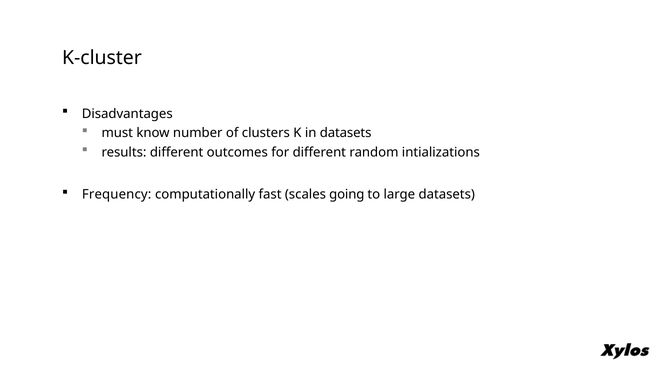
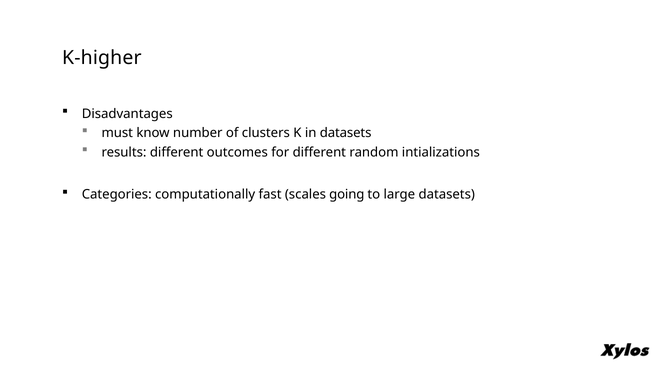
K-cluster: K-cluster -> K-higher (102, 58)
Frequency: Frequency -> Categories (117, 194)
